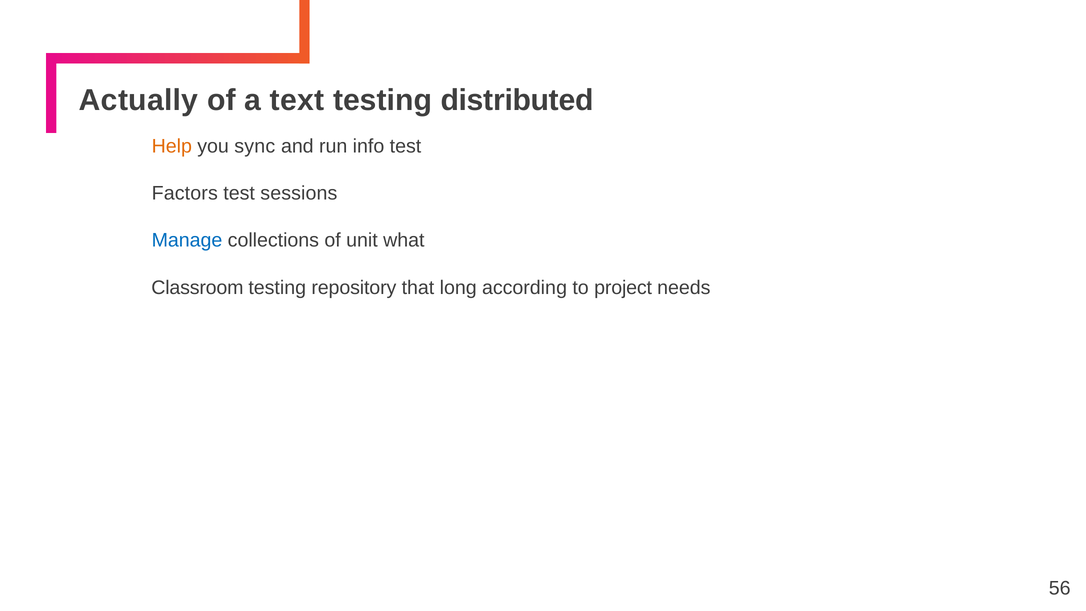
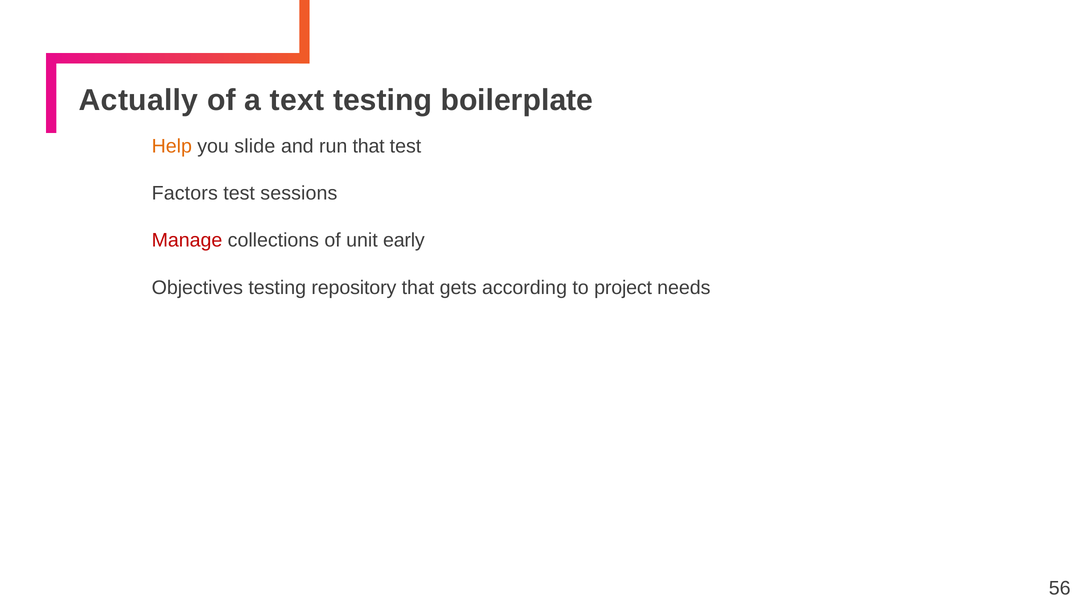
distributed: distributed -> boilerplate (517, 100)
sync: sync -> slide (255, 146)
run info: info -> that (369, 146)
Manage colour: blue -> red (187, 240)
what: what -> early (404, 240)
Classroom: Classroom -> Objectives (197, 288)
long: long -> gets (458, 288)
